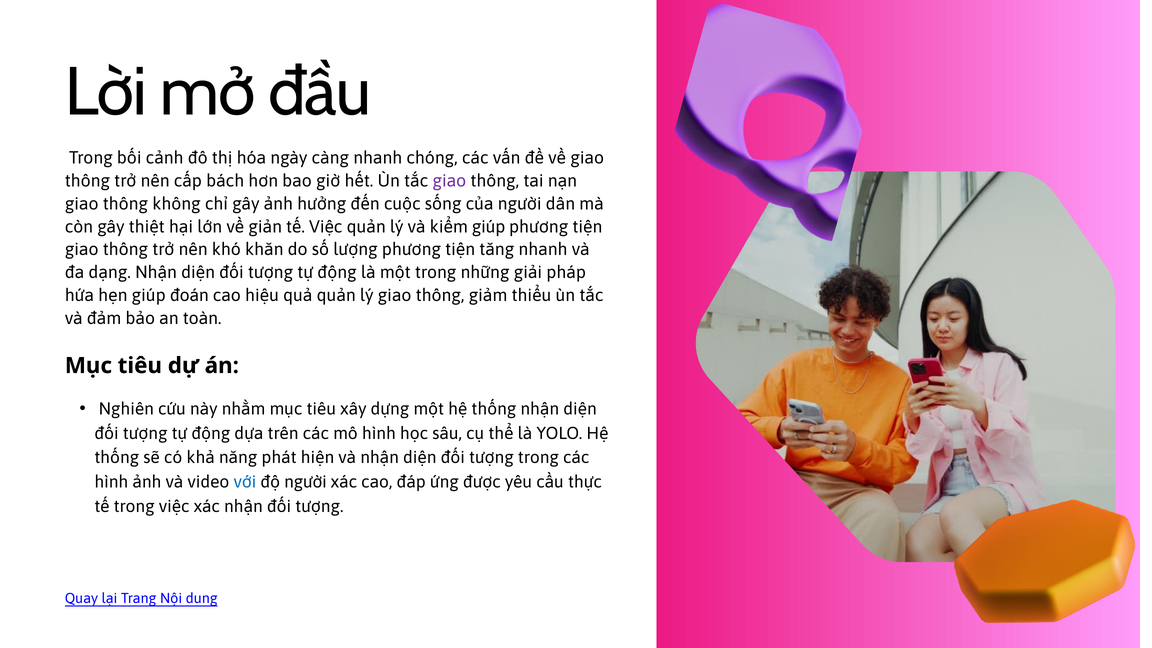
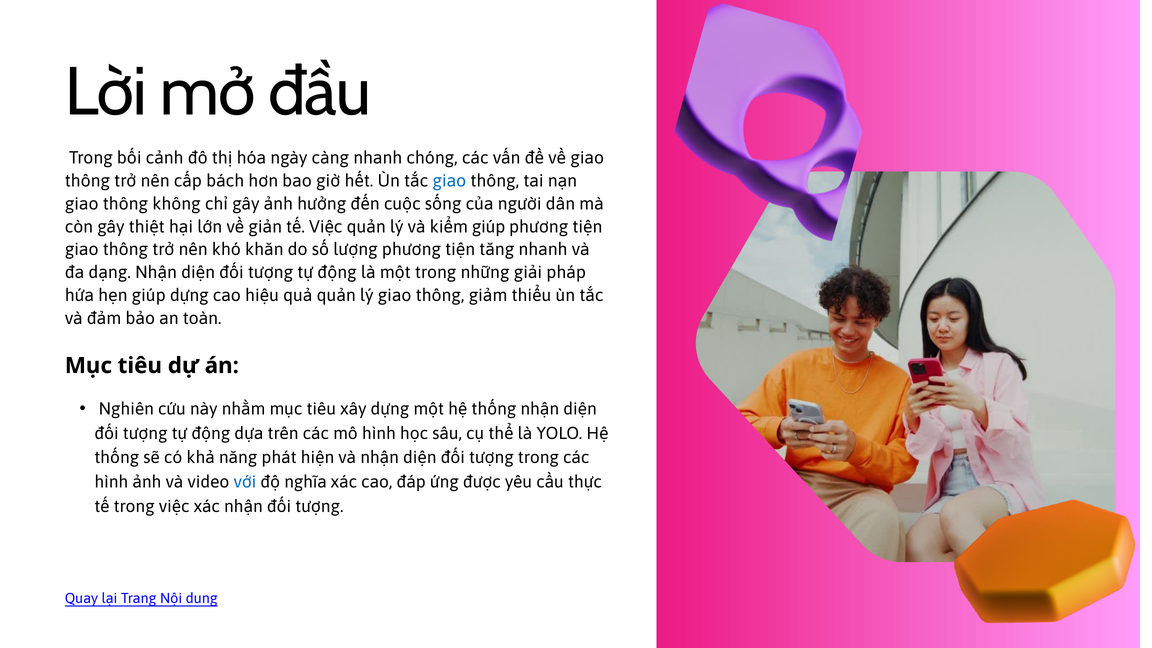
giao colour: purple -> blue (449, 181)
giúp đoán: đoán -> dựng (189, 295)
độ người: người -> nghĩa (306, 482)
